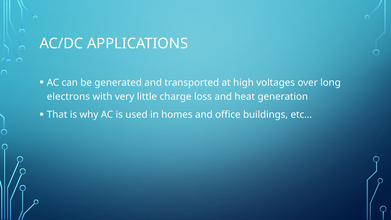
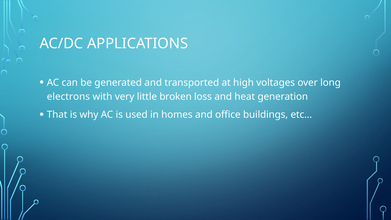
charge: charge -> broken (176, 97)
